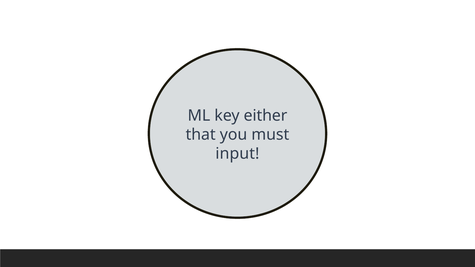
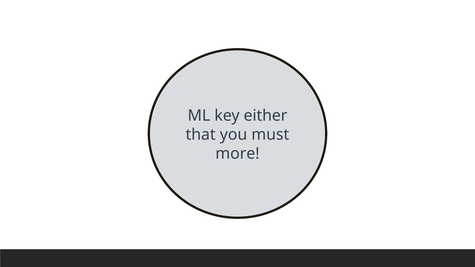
input: input -> more (237, 154)
